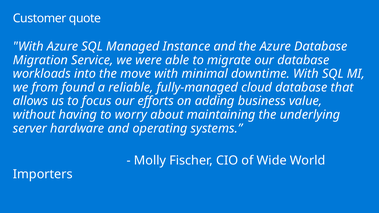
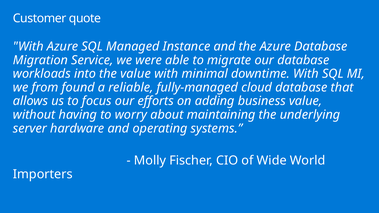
the move: move -> value (136, 74)
